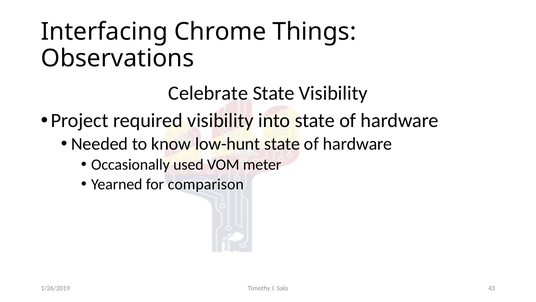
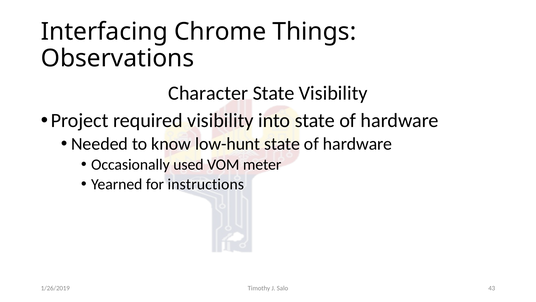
Celebrate: Celebrate -> Character (208, 93)
comparison: comparison -> instructions (206, 184)
